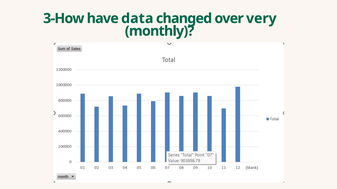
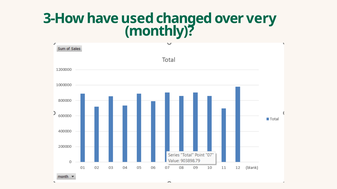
data: data -> used (137, 18)
